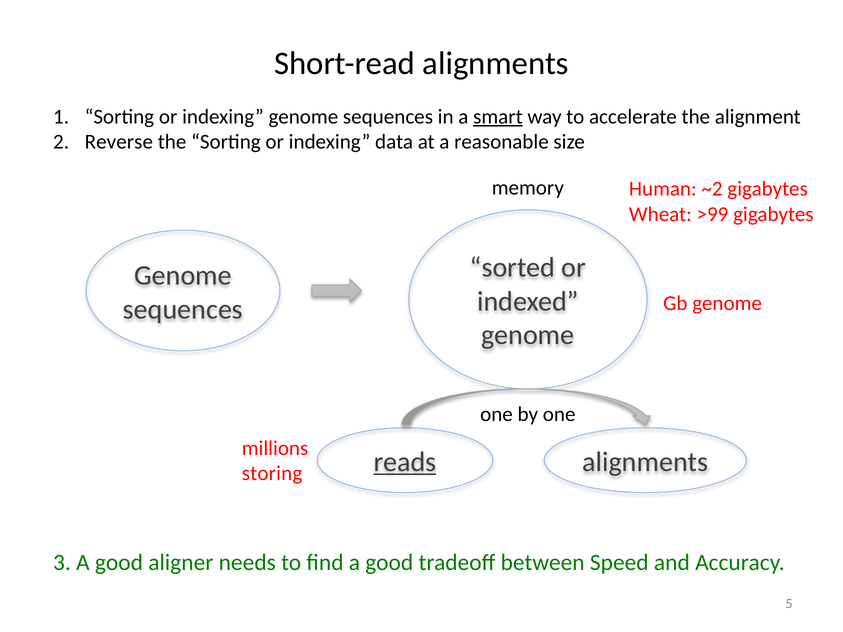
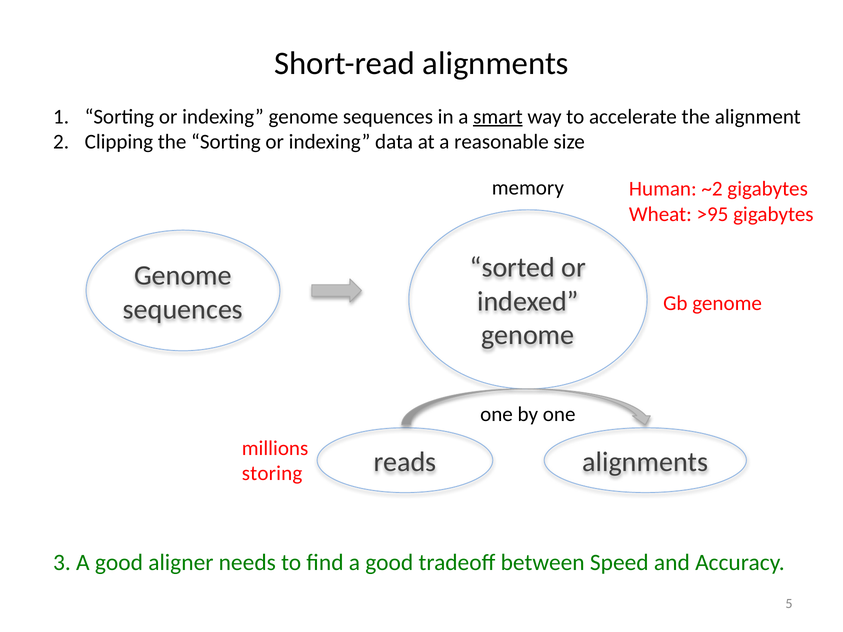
Reverse: Reverse -> Clipping (119, 142)
>99: >99 -> >95 (712, 214)
reads underline: present -> none (405, 462)
